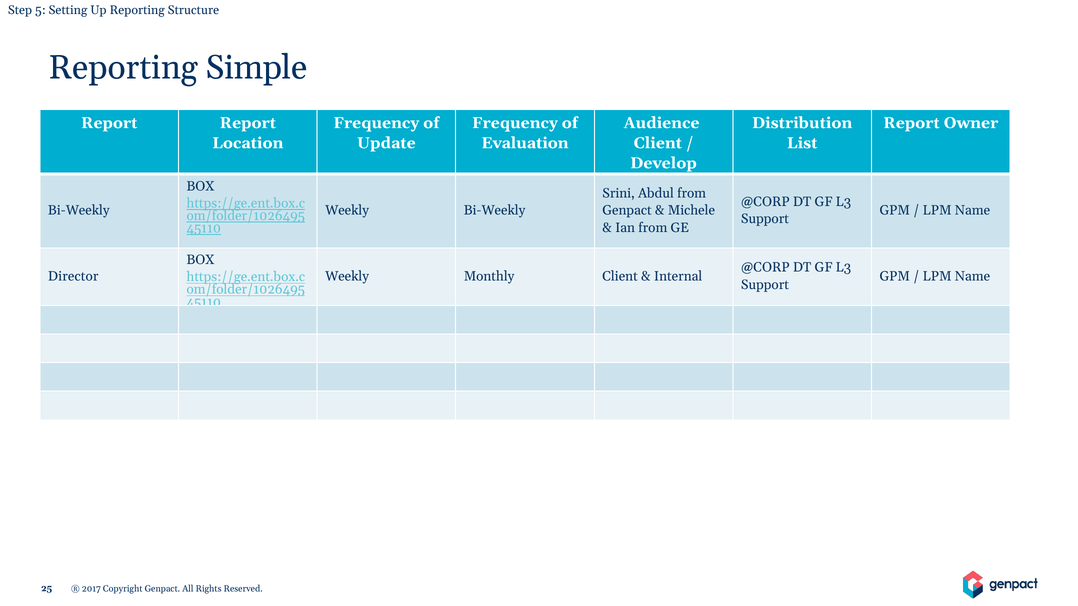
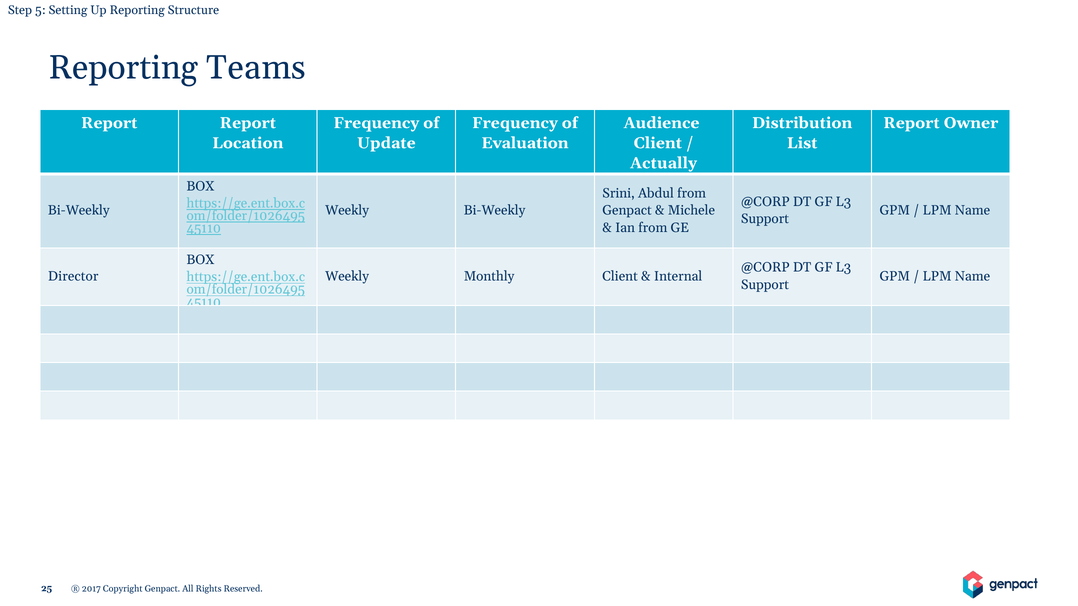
Simple: Simple -> Teams (256, 68)
Develop: Develop -> Actually (664, 163)
